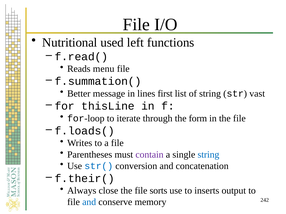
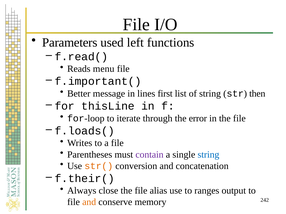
Nutritional: Nutritional -> Parameters (70, 43)
f.summation(: f.summation( -> f.important( (98, 82)
vast: vast -> then (257, 94)
form: form -> error (198, 119)
str( colour: blue -> orange (99, 166)
sorts: sorts -> alias (158, 191)
inserts: inserts -> ranges (207, 191)
and colour: blue -> orange (89, 203)
